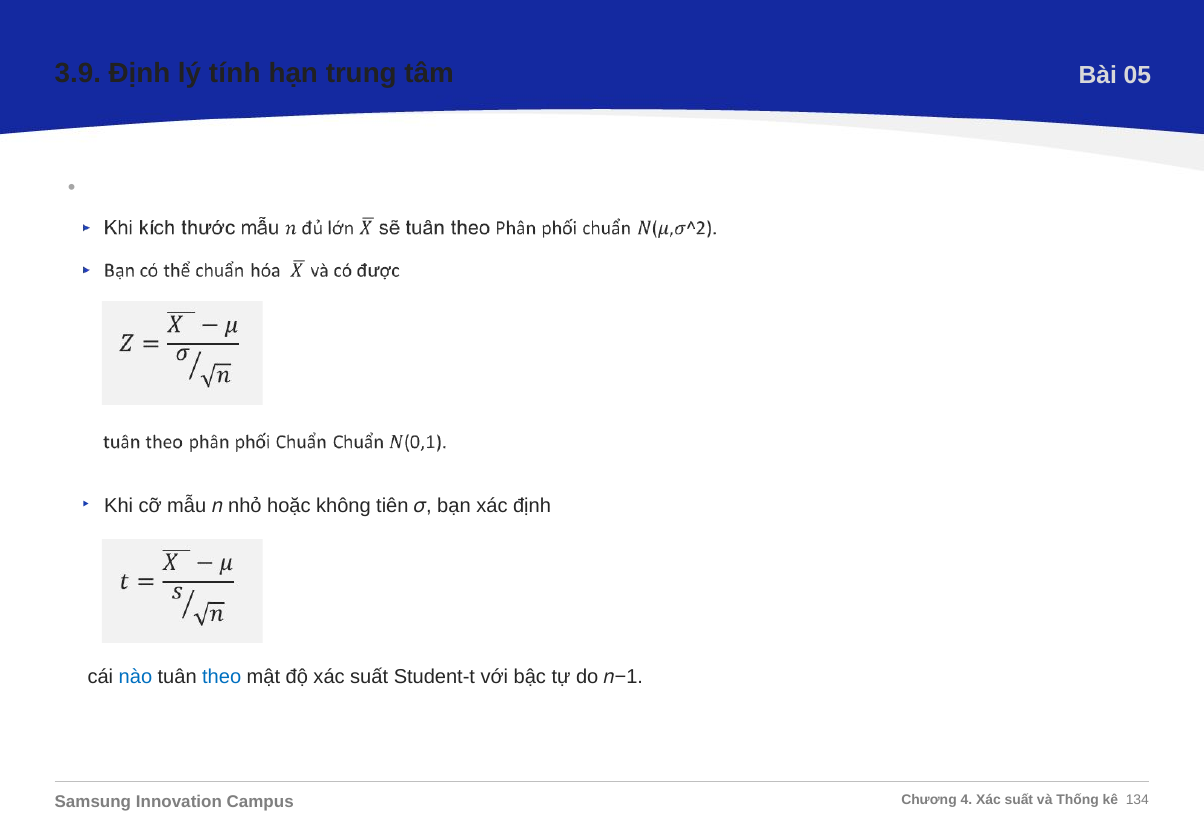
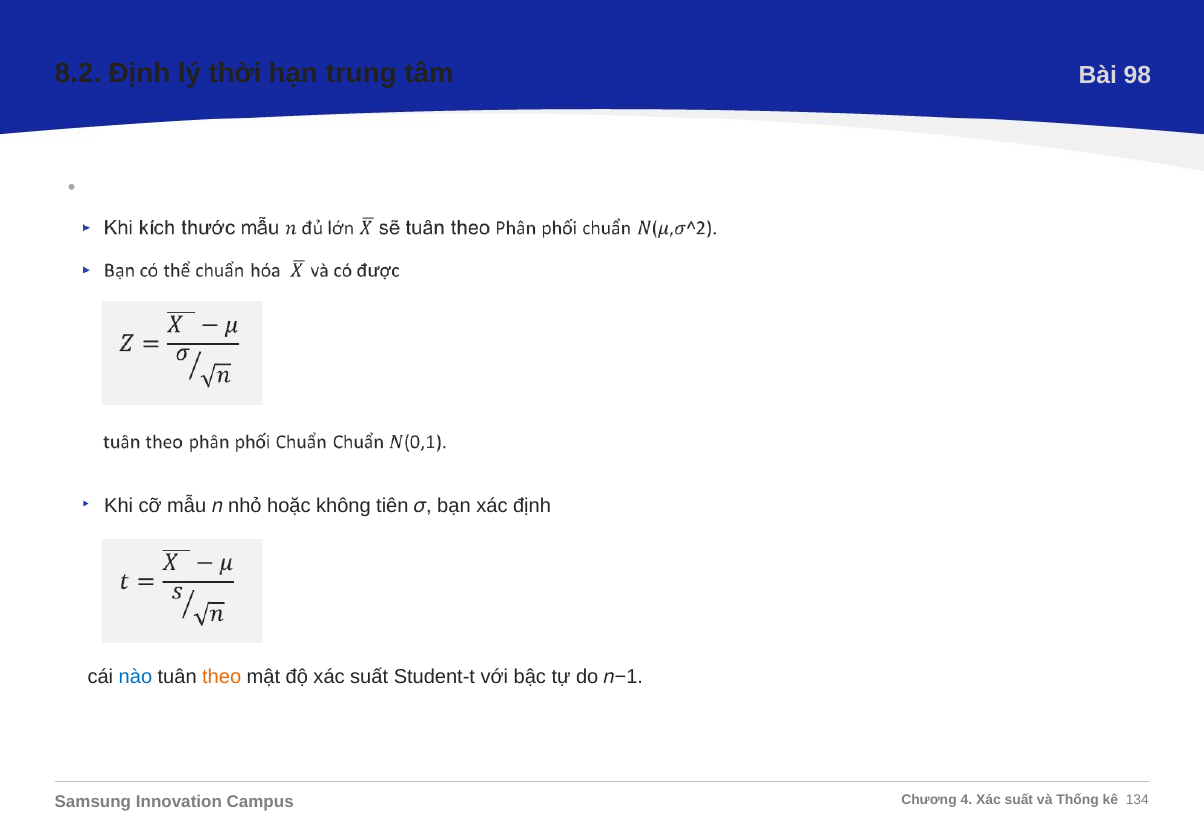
3.9: 3.9 -> 8.2 (78, 73)
tính: tính -> thời (235, 73)
05: 05 -> 98 (1137, 75)
theo colour: blue -> orange (222, 677)
